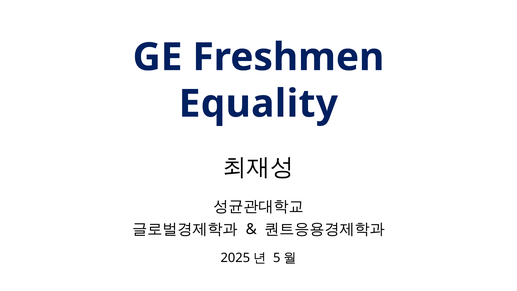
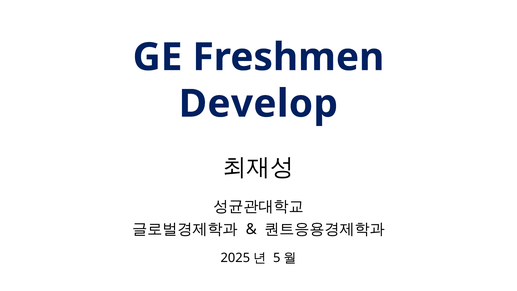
Equality: Equality -> Develop (258, 104)
